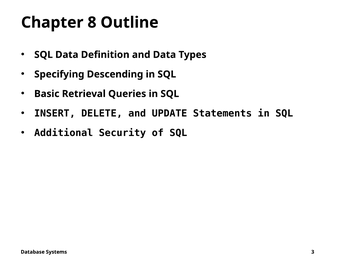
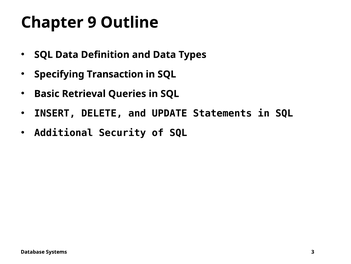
8: 8 -> 9 (92, 22)
Descending: Descending -> Transaction (115, 74)
